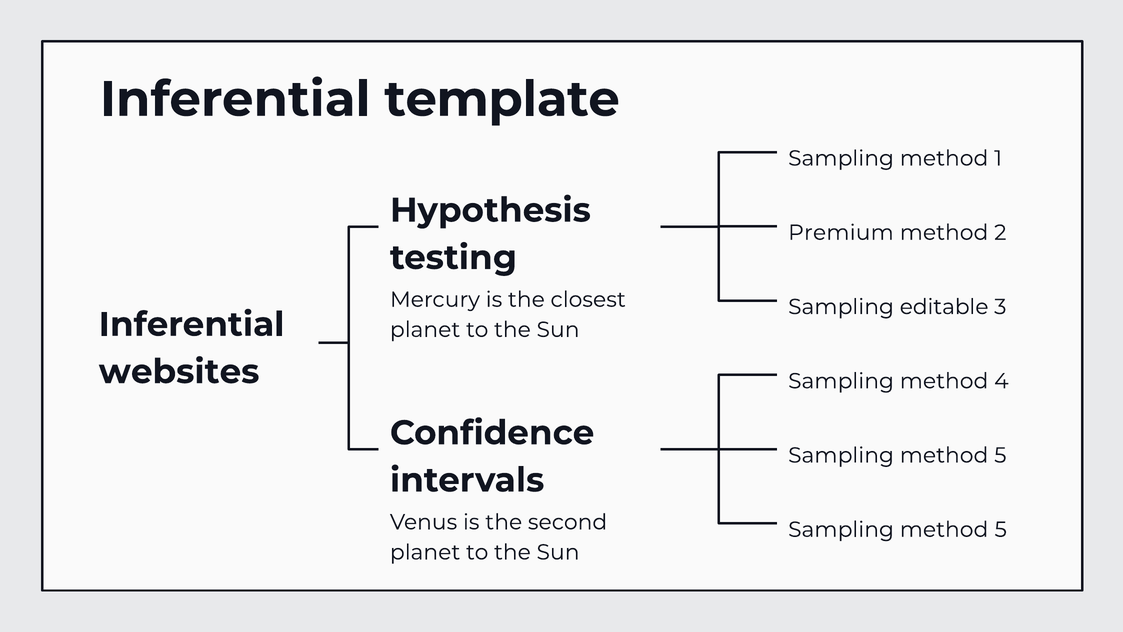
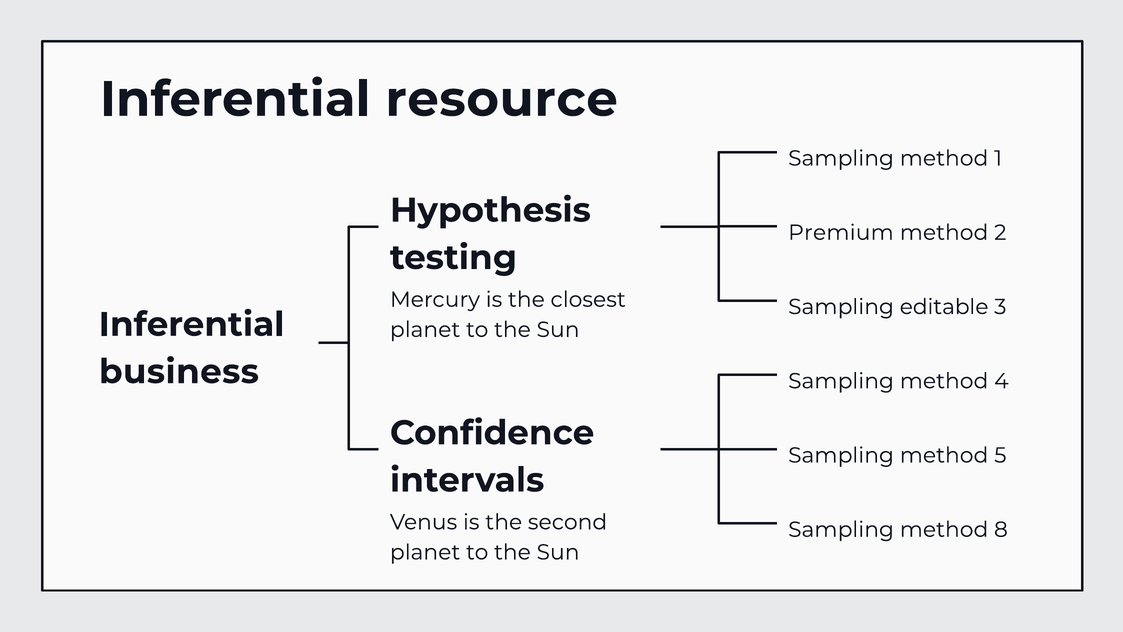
template: template -> resource (502, 99)
websites: websites -> business (179, 372)
5: 5 -> 8 (1001, 529)
